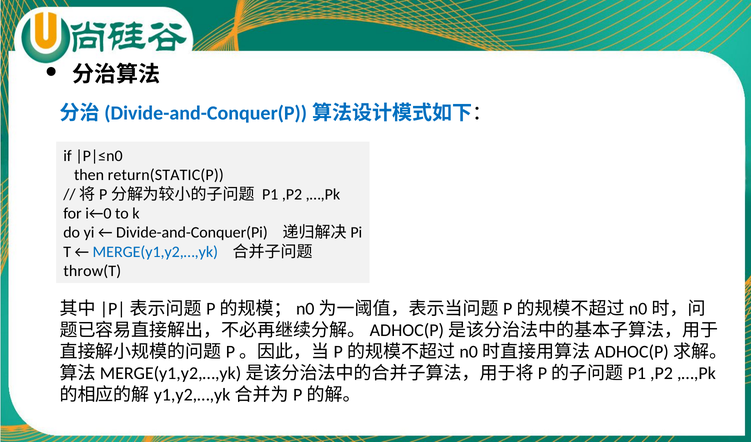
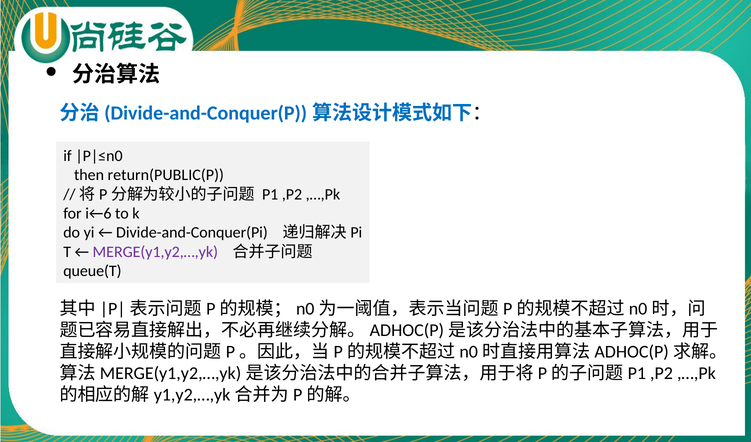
return(STATIC(P: return(STATIC(P -> return(PUBLIC(P (166, 175)
i←0: i←0 -> i←6 (98, 213)
MERGE(y1,y2,…,yk colour: blue -> purple (155, 252)
throw(T: throw(T -> queue(T (92, 271)
